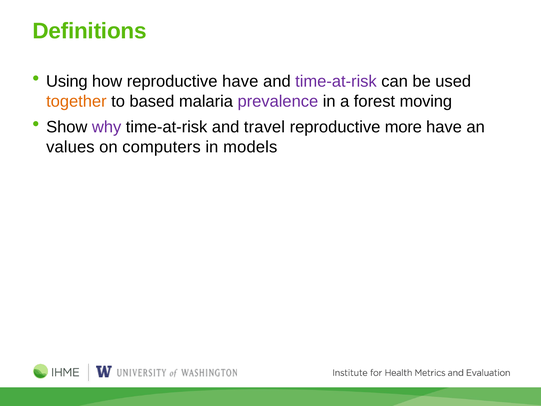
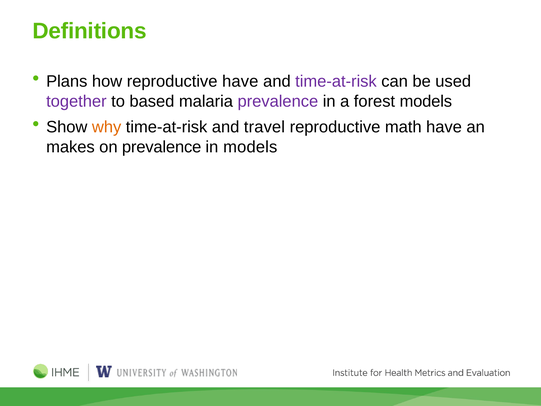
Using: Using -> Plans (67, 81)
together colour: orange -> purple (76, 101)
forest moving: moving -> models (426, 101)
why colour: purple -> orange (107, 127)
more: more -> math (403, 127)
values: values -> makes (70, 147)
on computers: computers -> prevalence (162, 147)
